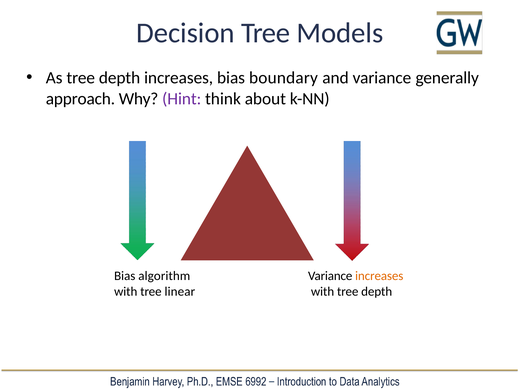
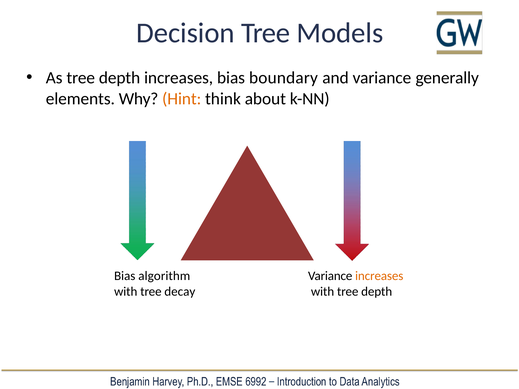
approach: approach -> elements (80, 99)
Hint colour: purple -> orange (182, 99)
linear: linear -> decay (180, 292)
